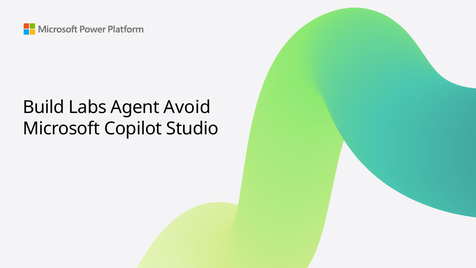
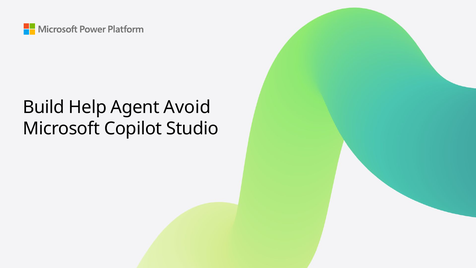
Labs: Labs -> Help (88, 107)
